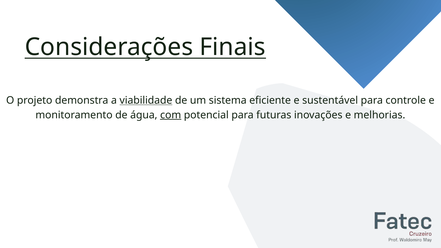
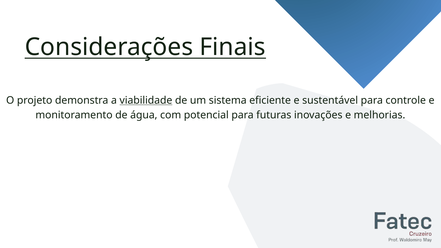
com underline: present -> none (171, 115)
